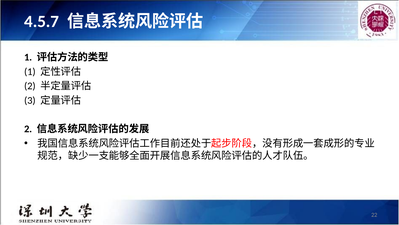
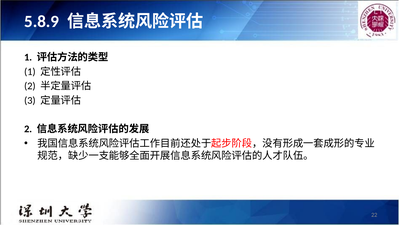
4.5.7: 4.5.7 -> 5.8.9 (42, 21)
